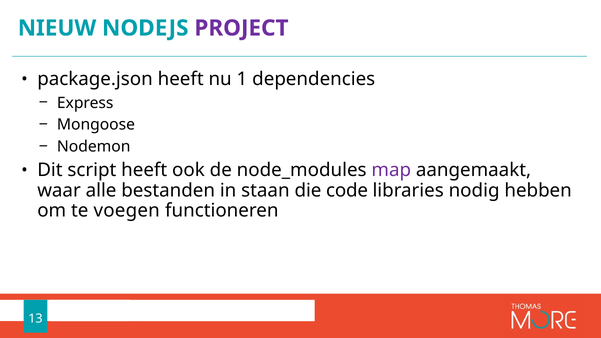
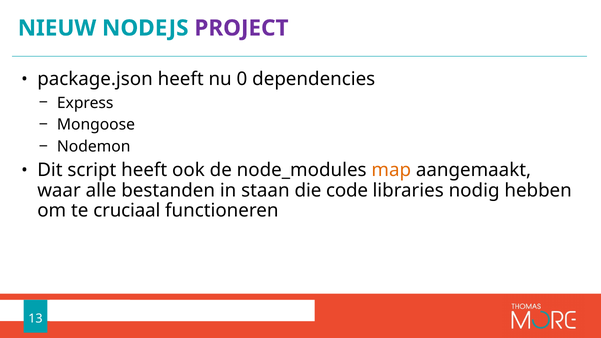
1: 1 -> 0 (242, 79)
map colour: purple -> orange (391, 170)
voegen: voegen -> cruciaal (127, 211)
